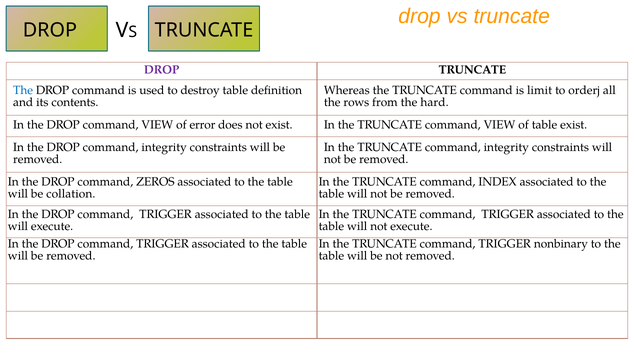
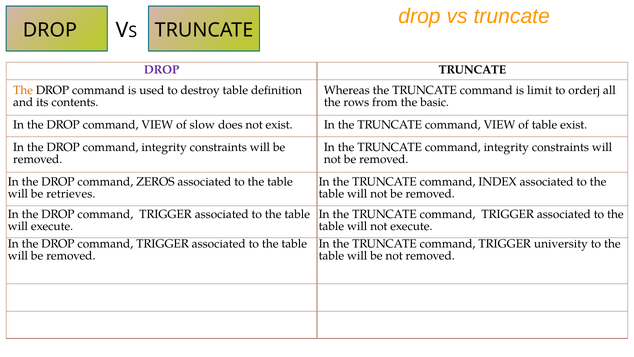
The colour: blue -> orange (23, 90)
hard: hard -> basic (435, 102)
error: error -> slow (202, 125)
collation: collation -> retrieves (71, 193)
nonbinary: nonbinary -> university (561, 244)
